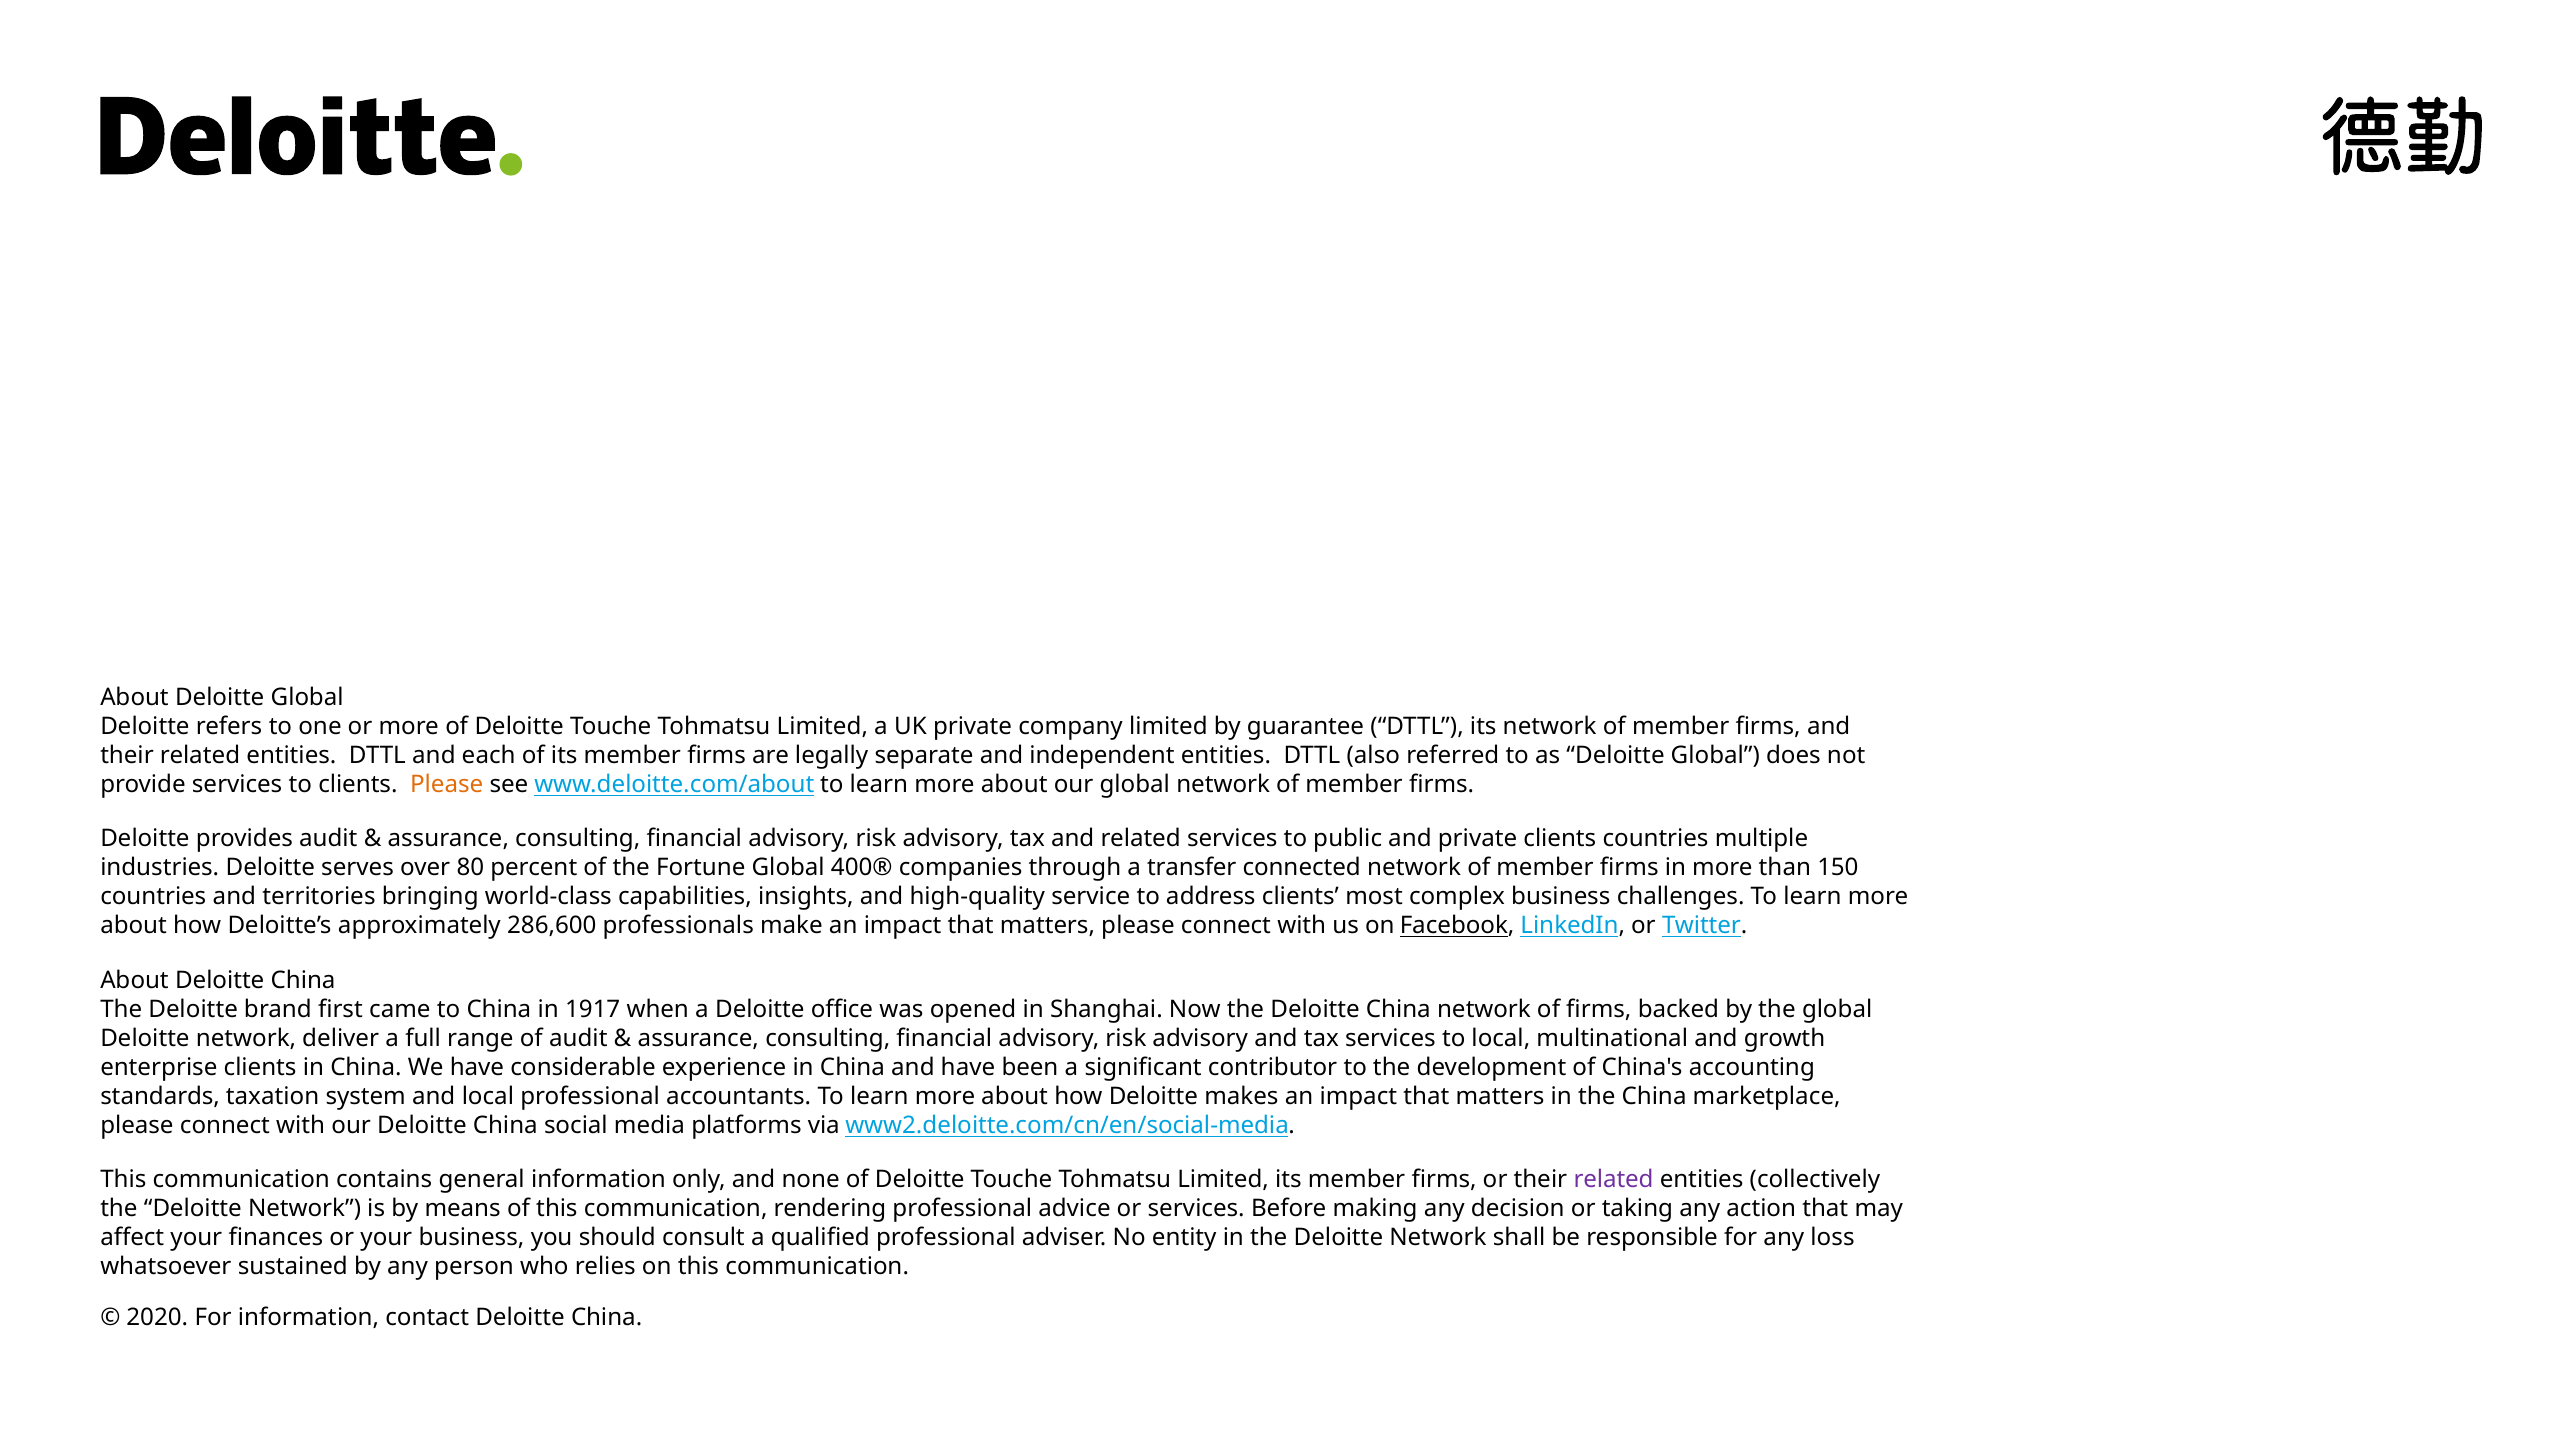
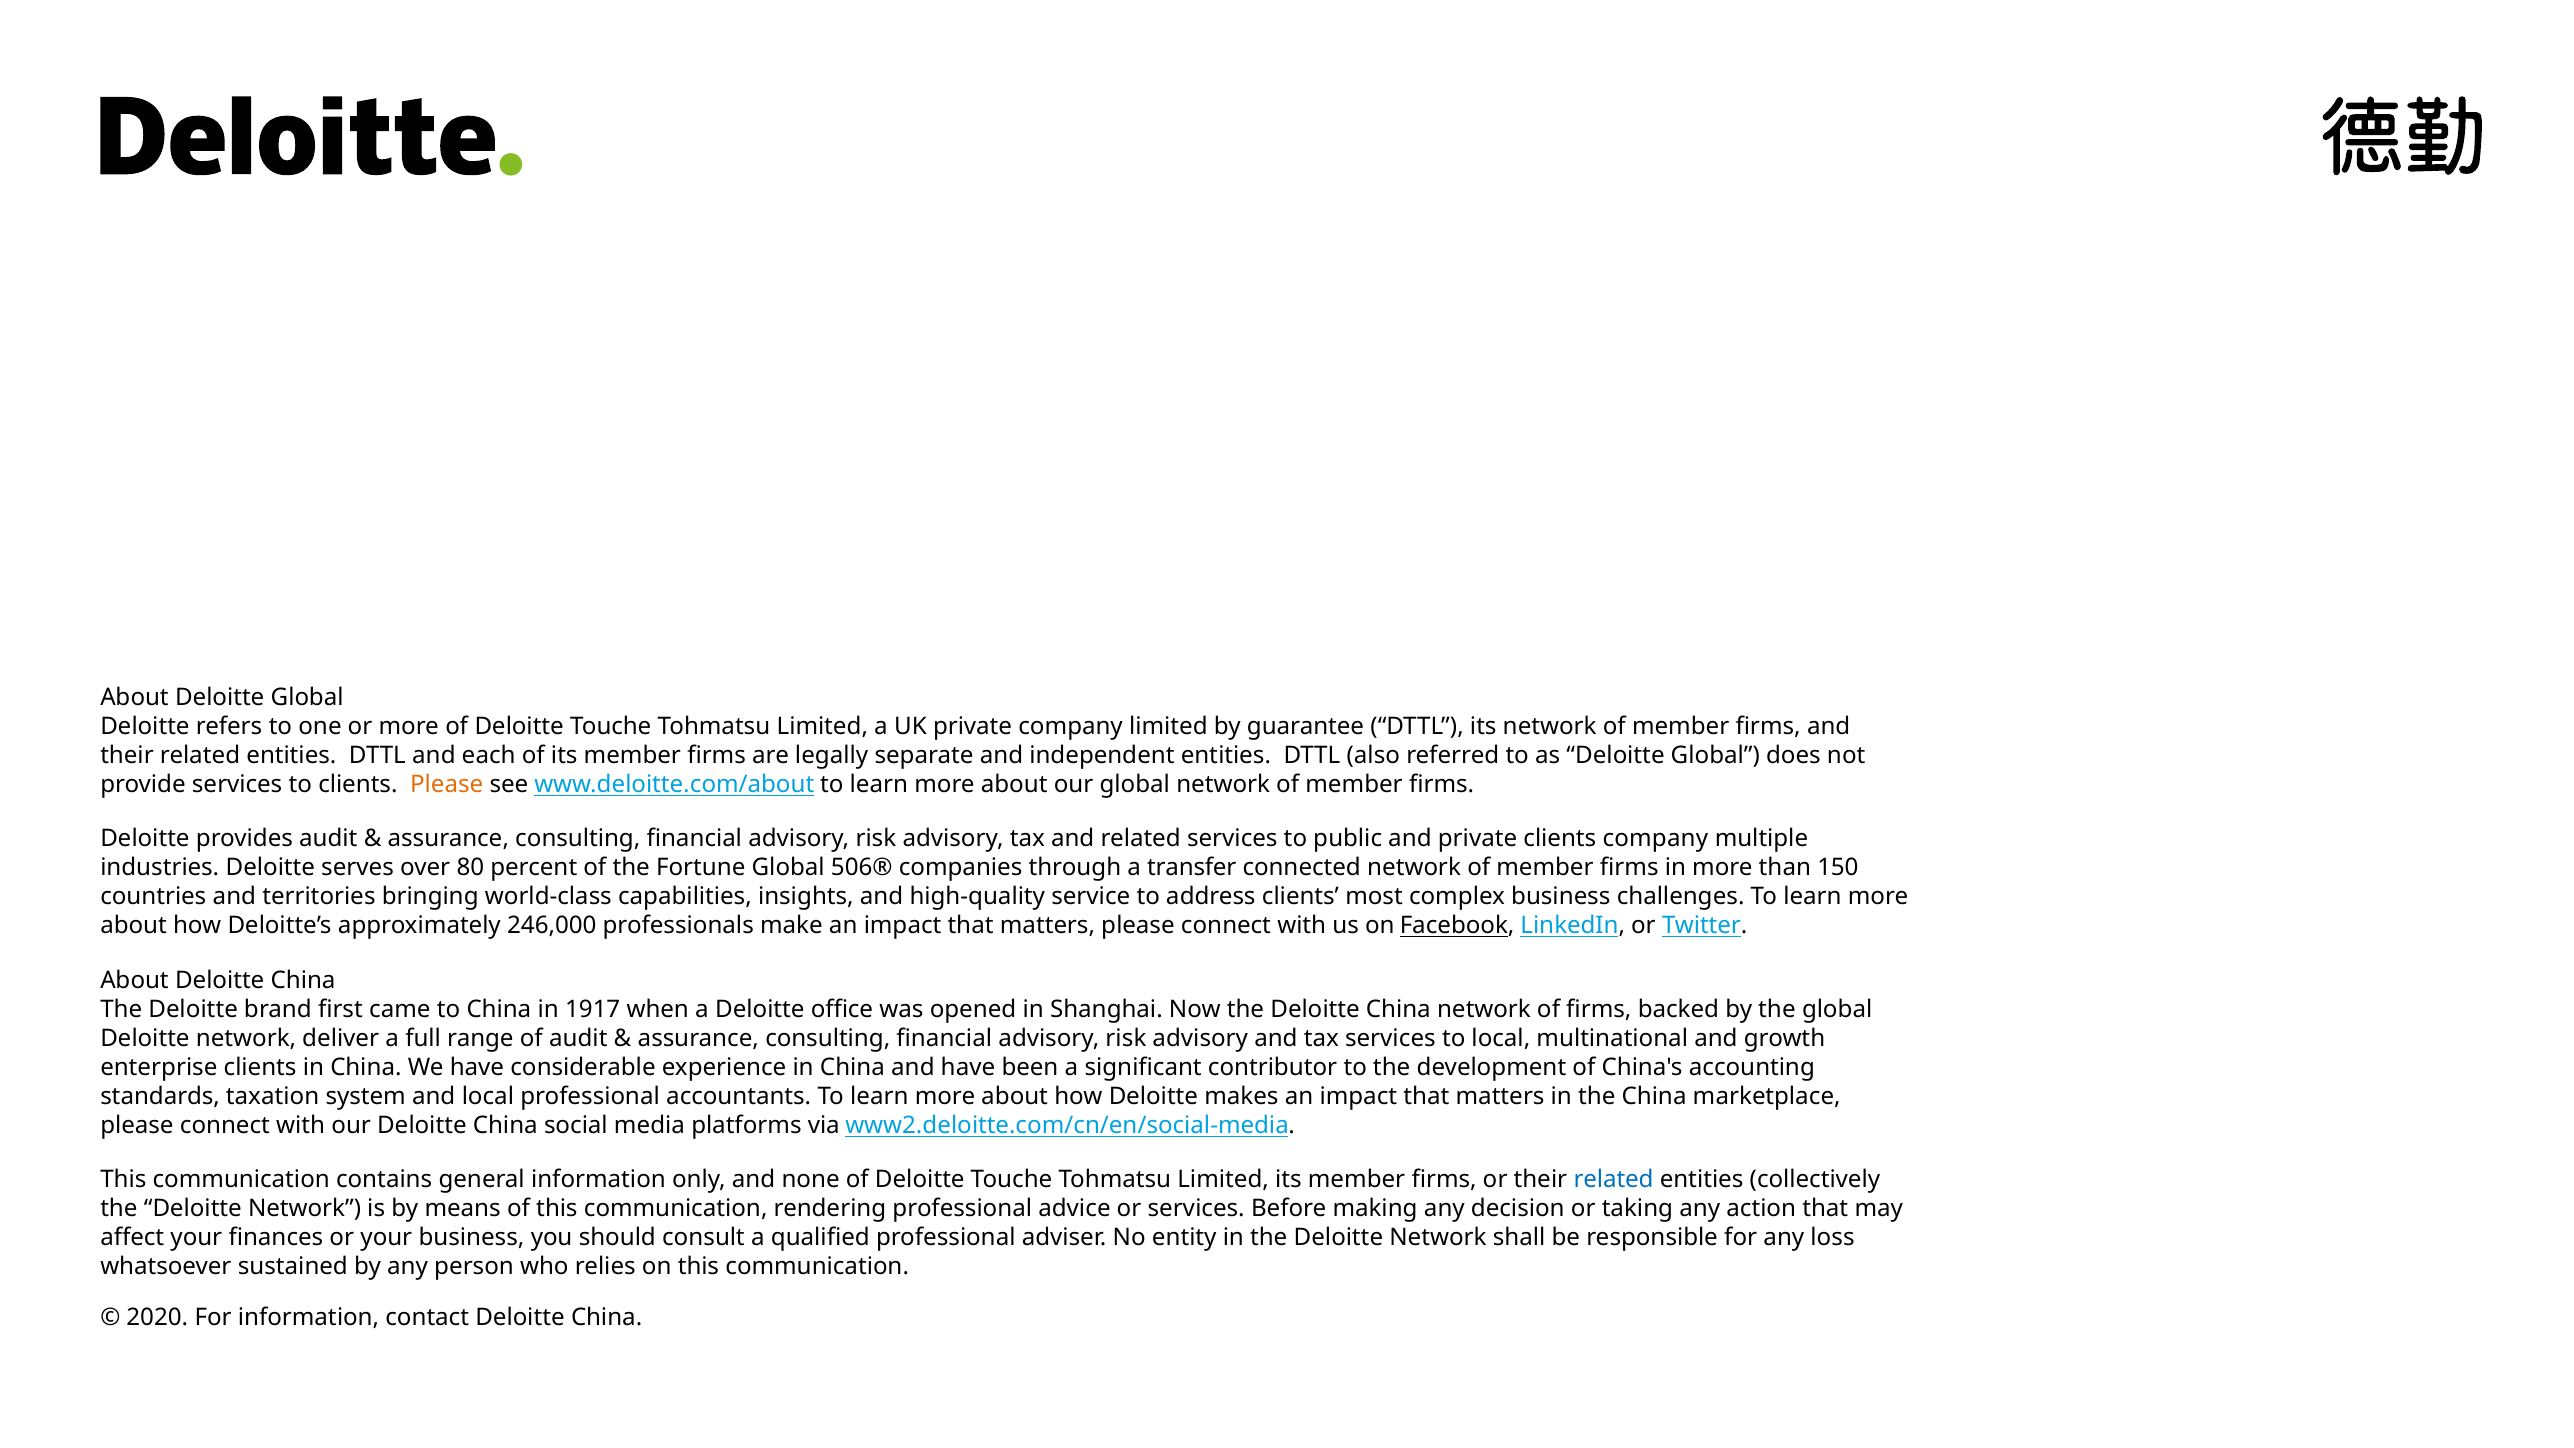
clients countries: countries -> company (1655, 839)
400®: 400® -> 506® (862, 868)
286,600: 286,600 -> 246,000 (552, 926)
related colour: purple -> blue (1614, 1179)
